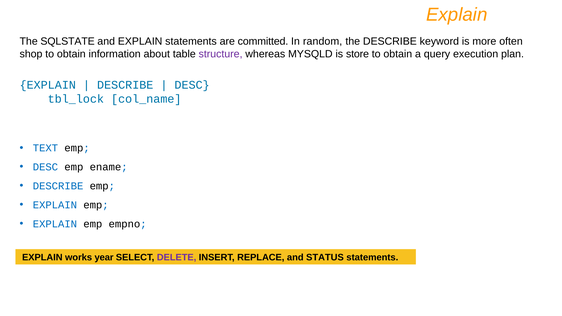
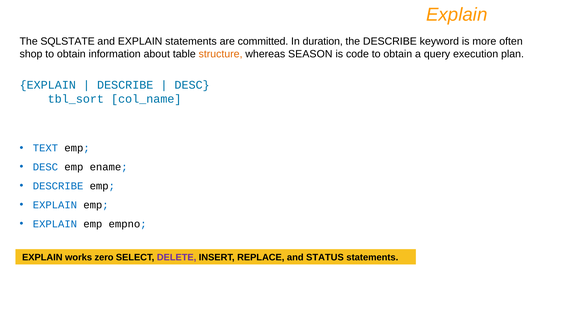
random: random -> duration (323, 42)
structure colour: purple -> orange (221, 54)
MYSQLD: MYSQLD -> SEASON (310, 54)
store: store -> code (357, 54)
tbl_lock: tbl_lock -> tbl_sort (76, 99)
year: year -> zero (104, 258)
